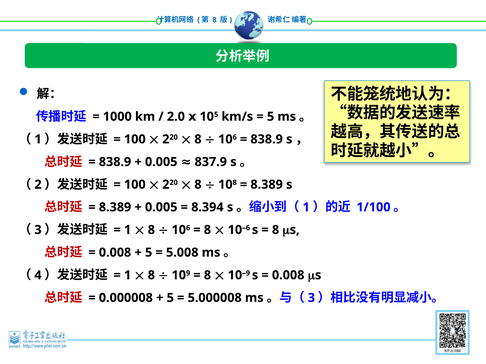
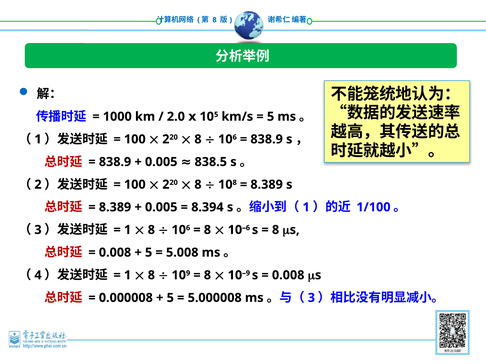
837.9: 837.9 -> 838.5 (211, 162)
